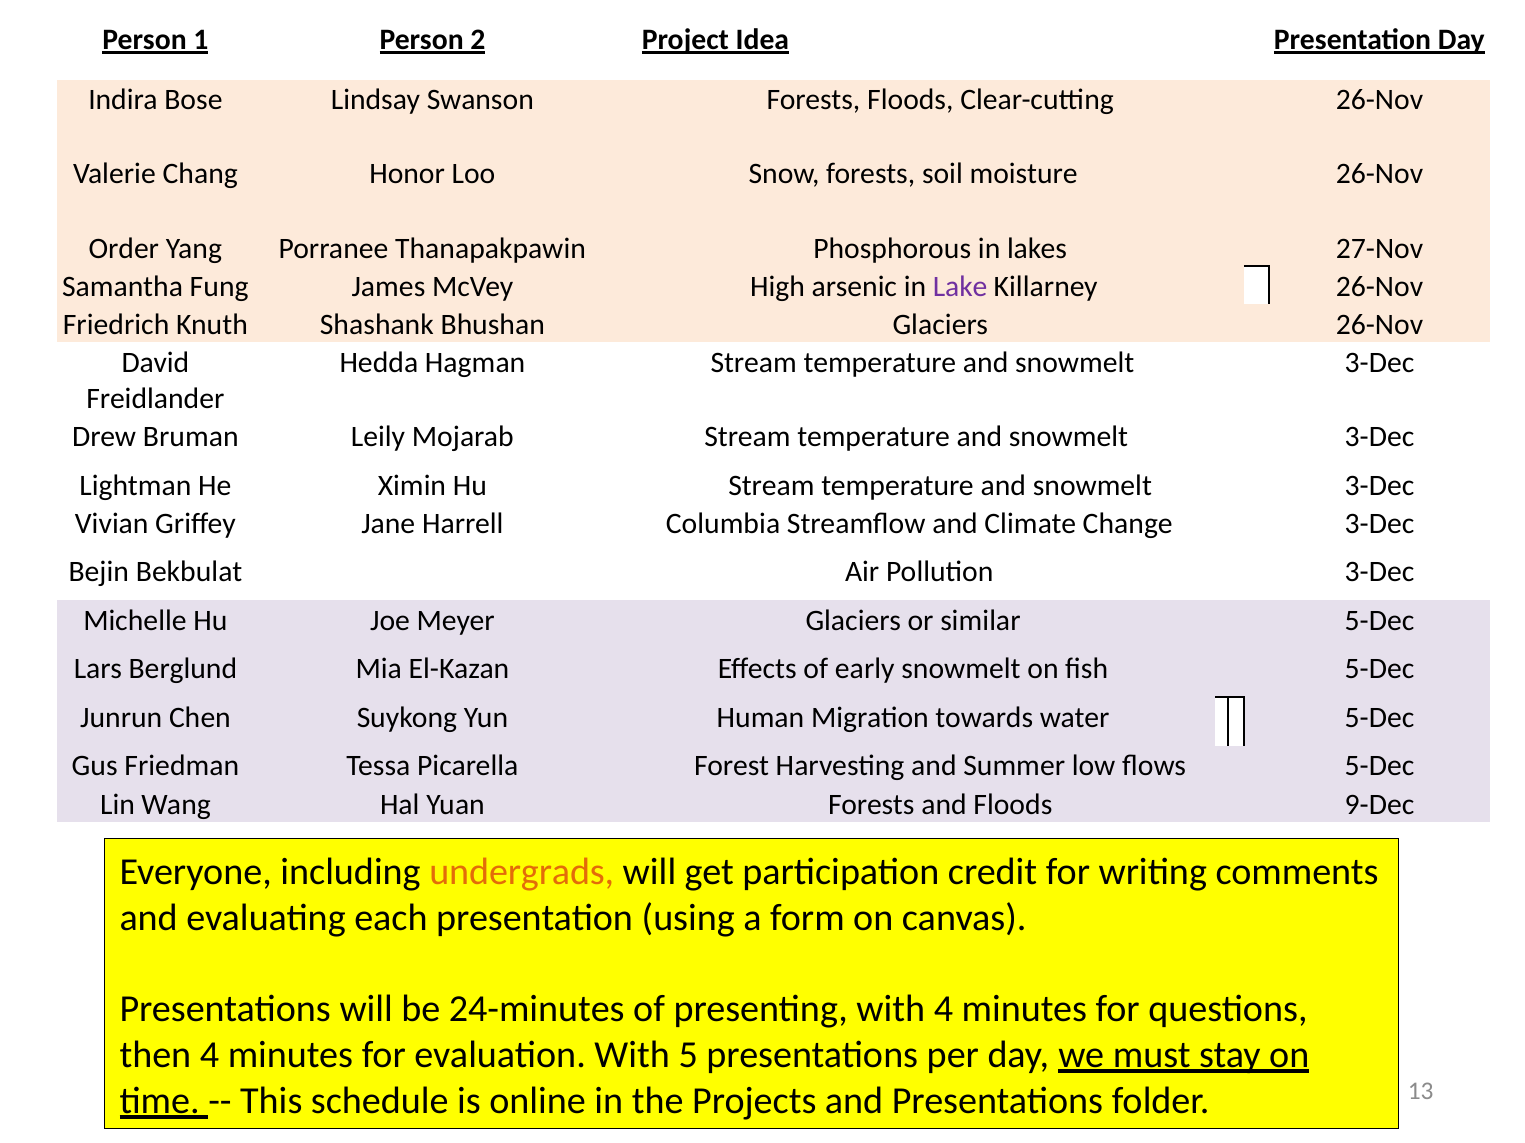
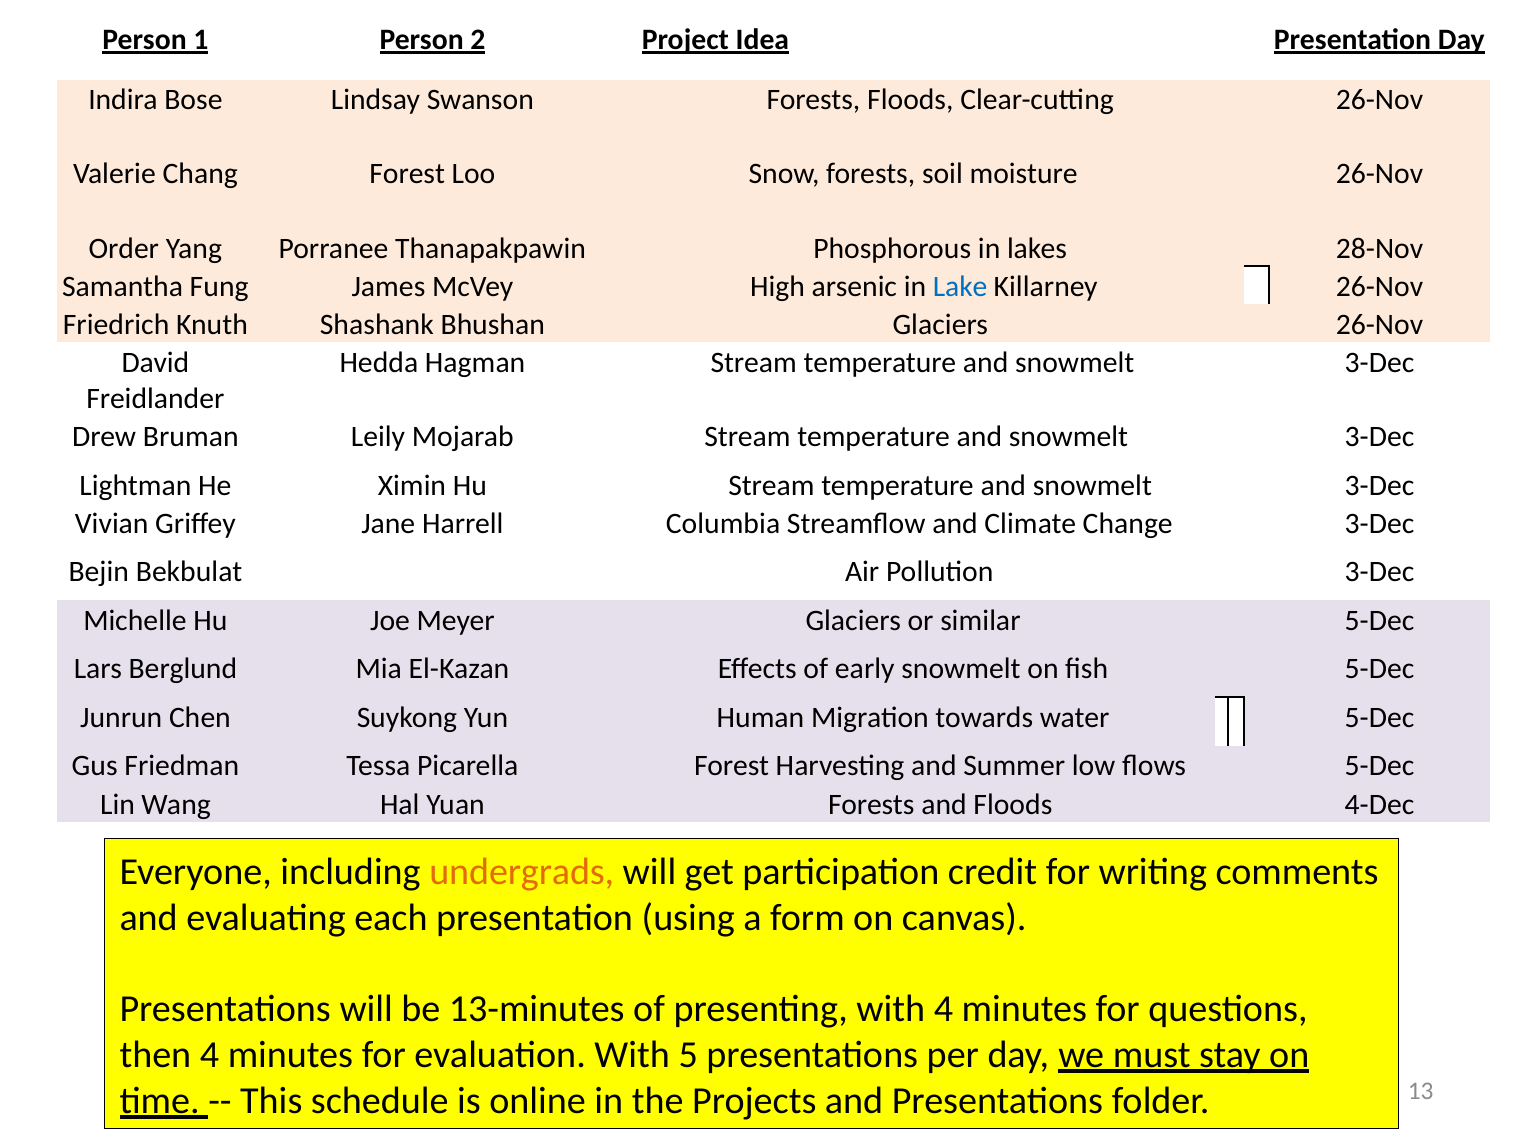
Chang Honor: Honor -> Forest (407, 174)
27-Nov: 27-Nov -> 28-Nov (1380, 249)
Lake colour: purple -> blue (960, 287)
9-Dec: 9-Dec -> 4-Dec (1379, 805)
24-minutes: 24-minutes -> 13-minutes (537, 1010)
